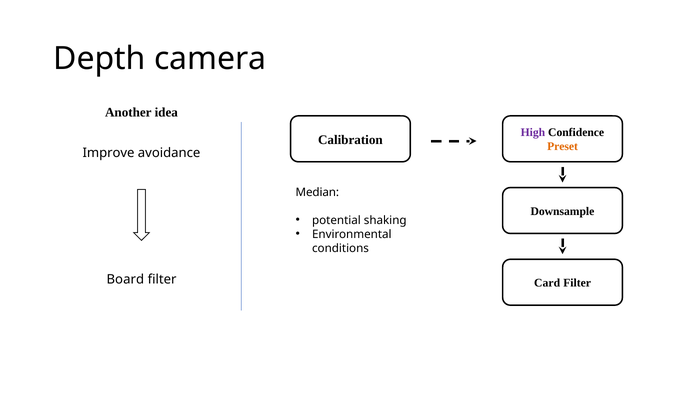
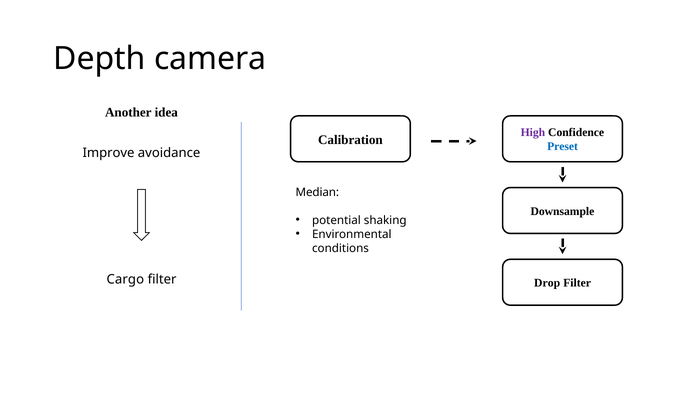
Preset colour: orange -> blue (563, 147)
Board: Board -> Cargo (125, 280)
Card: Card -> Drop (547, 283)
